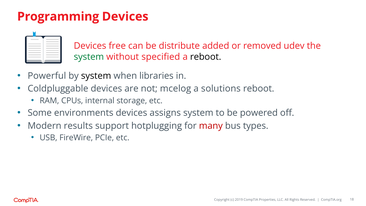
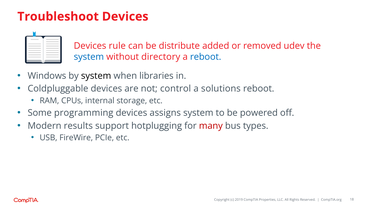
Programming: Programming -> Troubleshoot (58, 17)
free: free -> rule (117, 46)
system colour: green -> blue (89, 57)
specified: specified -> directory (161, 57)
reboot colour: black -> blue (206, 57)
Powerful: Powerful -> Windows (47, 76)
mcelog: mcelog -> control (176, 89)
environments: environments -> programming (84, 113)
